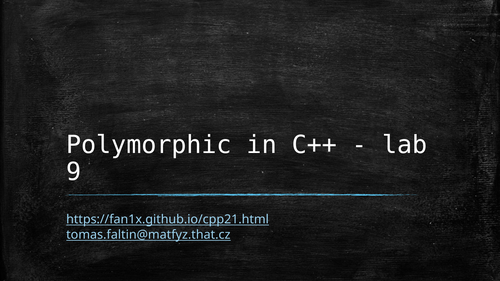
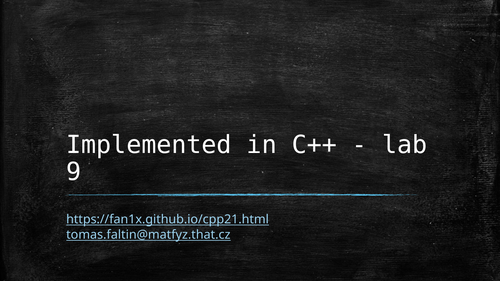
Polymorphic: Polymorphic -> Implemented (149, 145)
